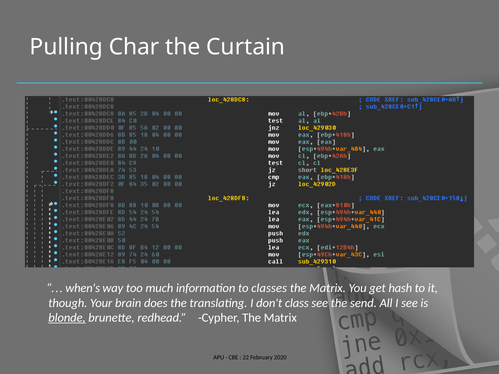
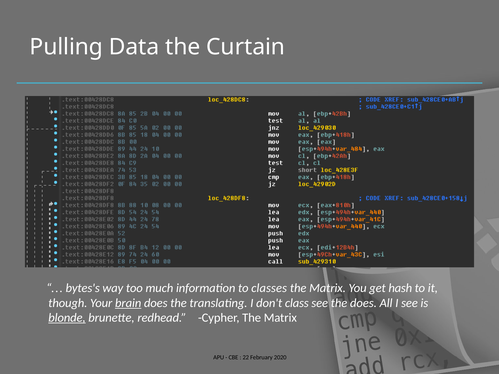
Char: Char -> Data (134, 47)
when's: when's -> bytes's (83, 288)
brain underline: none -> present (128, 303)
the send: send -> does (363, 303)
